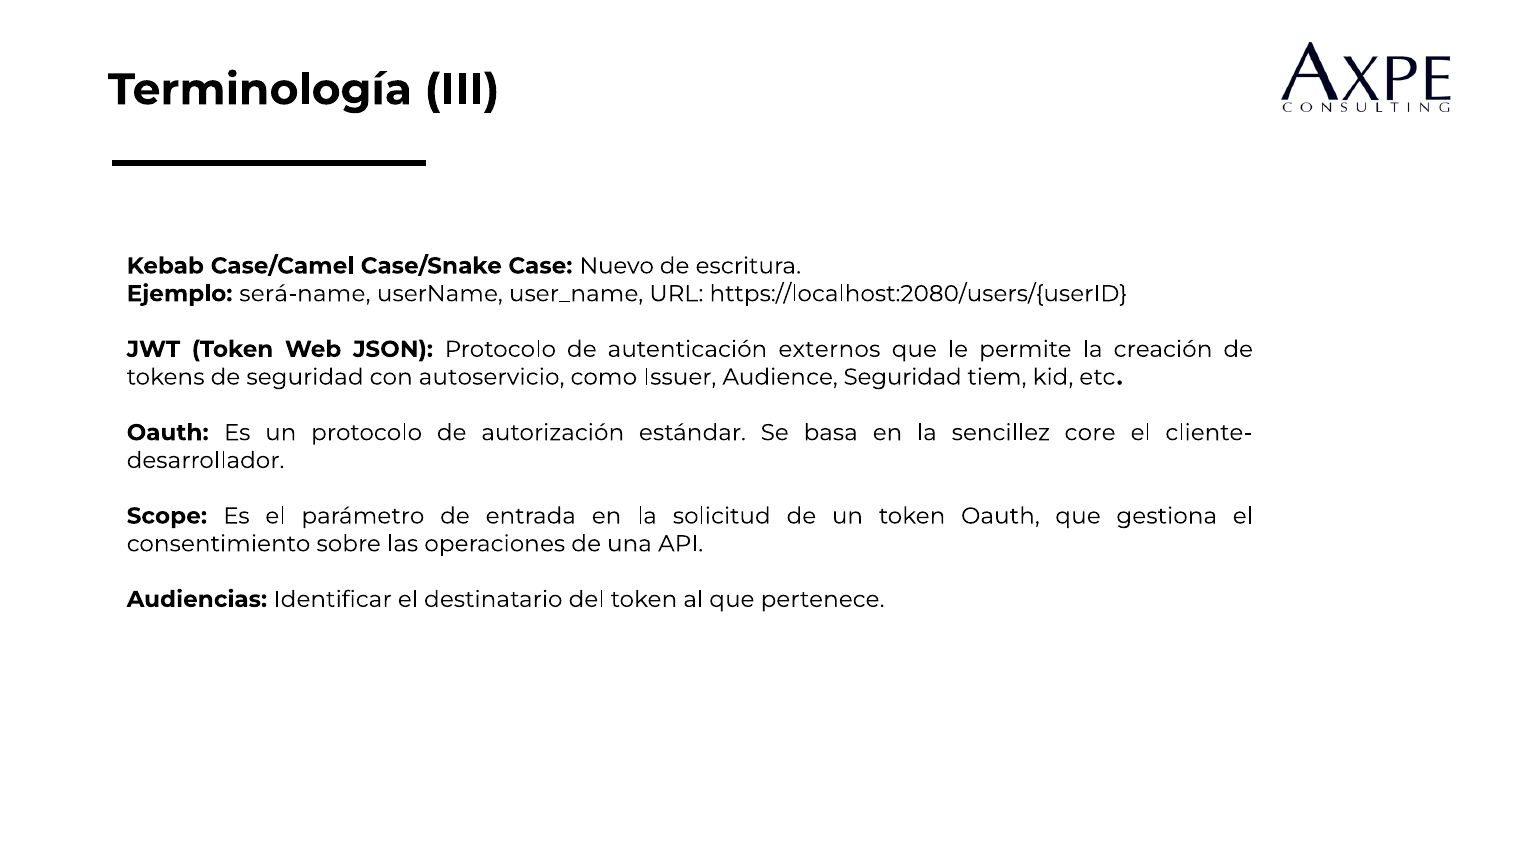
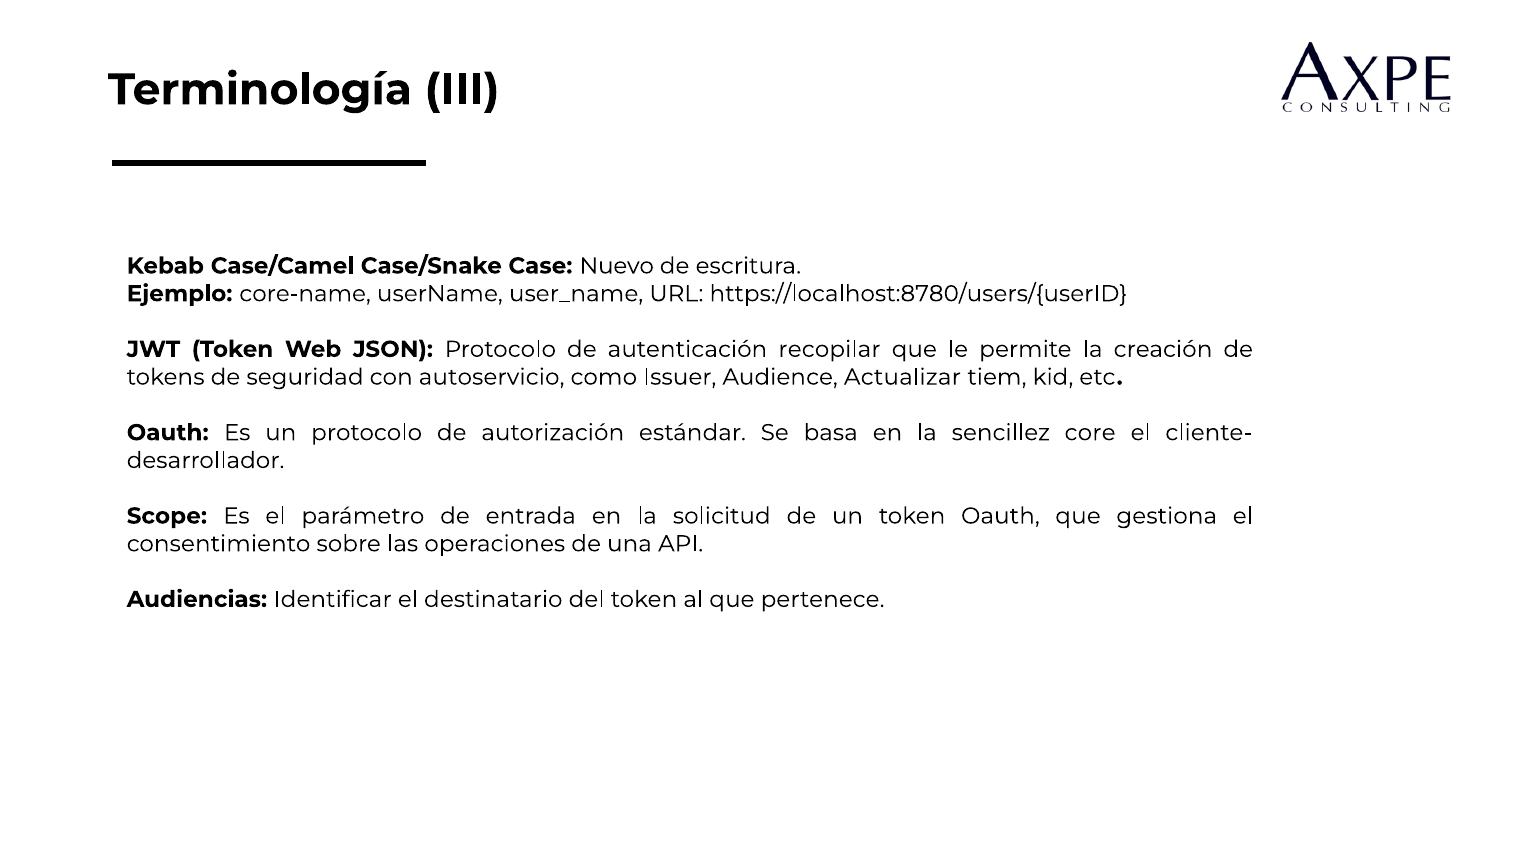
será-name: será-name -> core-name (305, 294)
https://localhost:2080/users/{userID: https://localhost:2080/users/{userID -> https://localhost:8780/users/{userID (918, 294)
externos: externos -> recopilar (829, 349)
Audience Seguridad: Seguridad -> Actualizar (902, 377)
